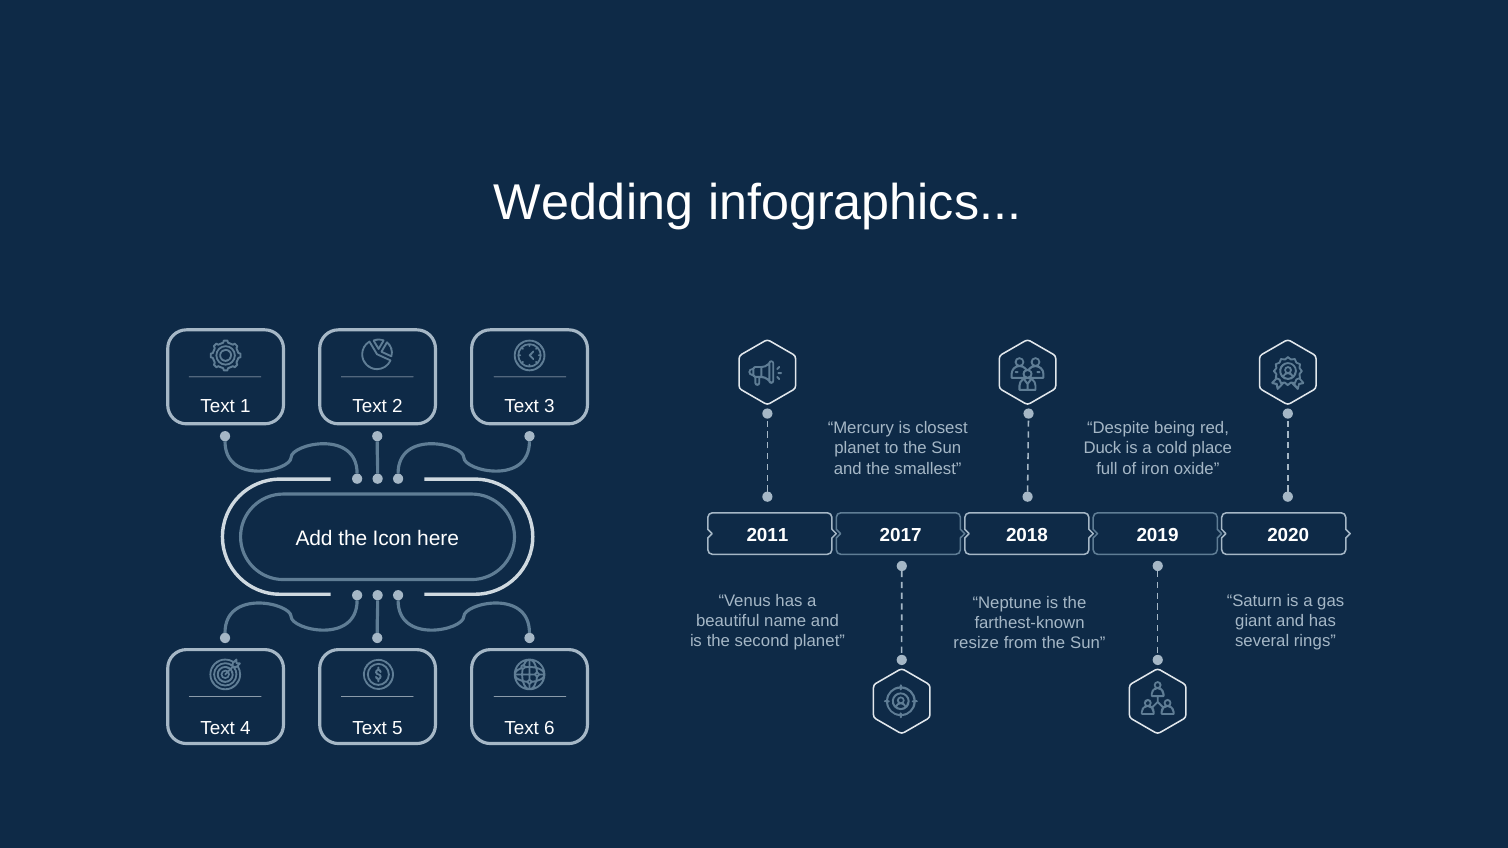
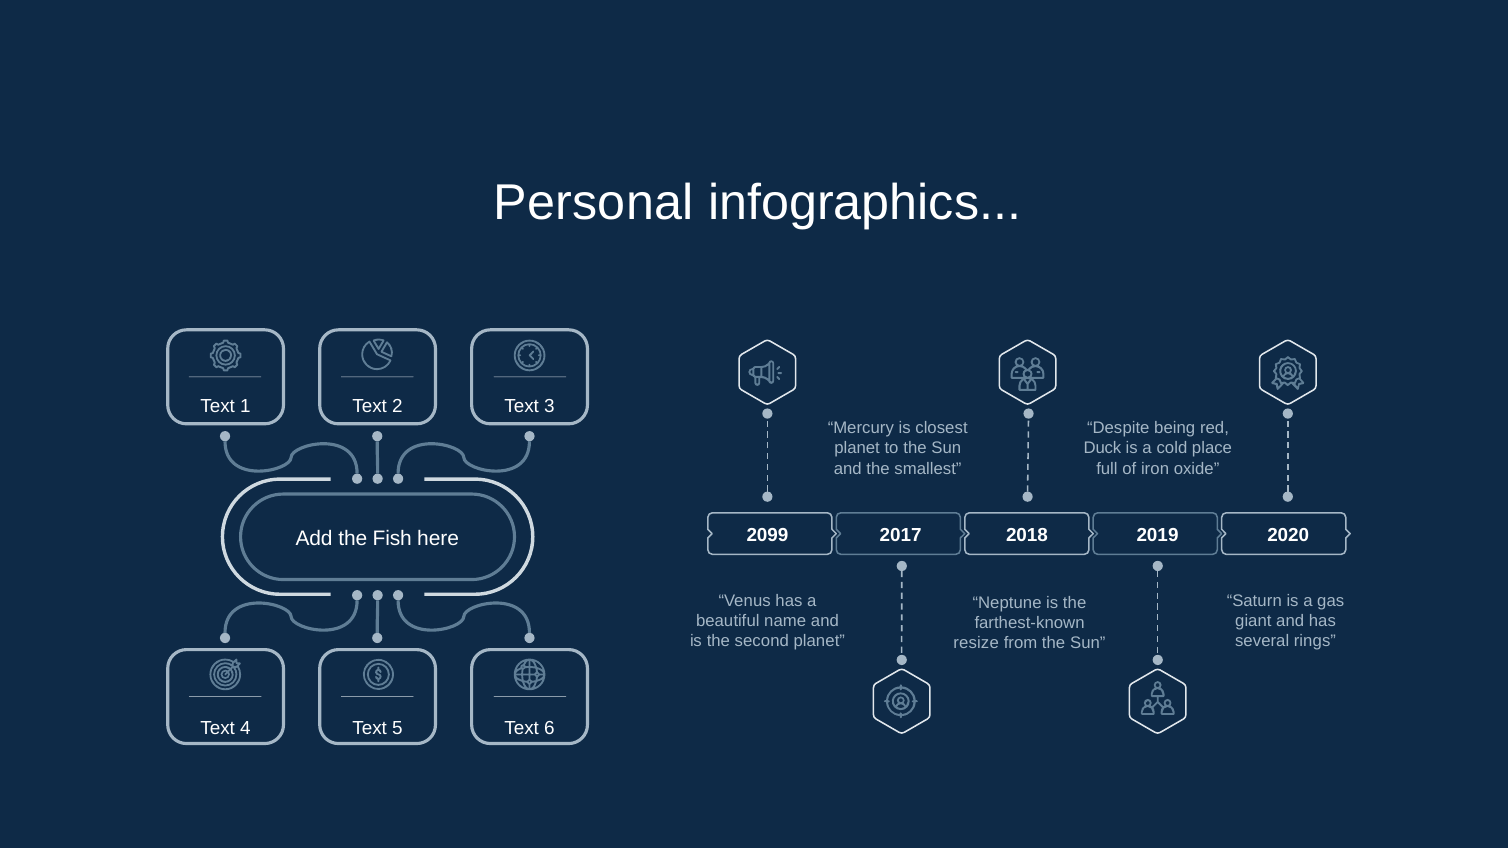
Wedding: Wedding -> Personal (594, 203)
2011: 2011 -> 2099 (767, 535)
Icon: Icon -> Fish (392, 538)
